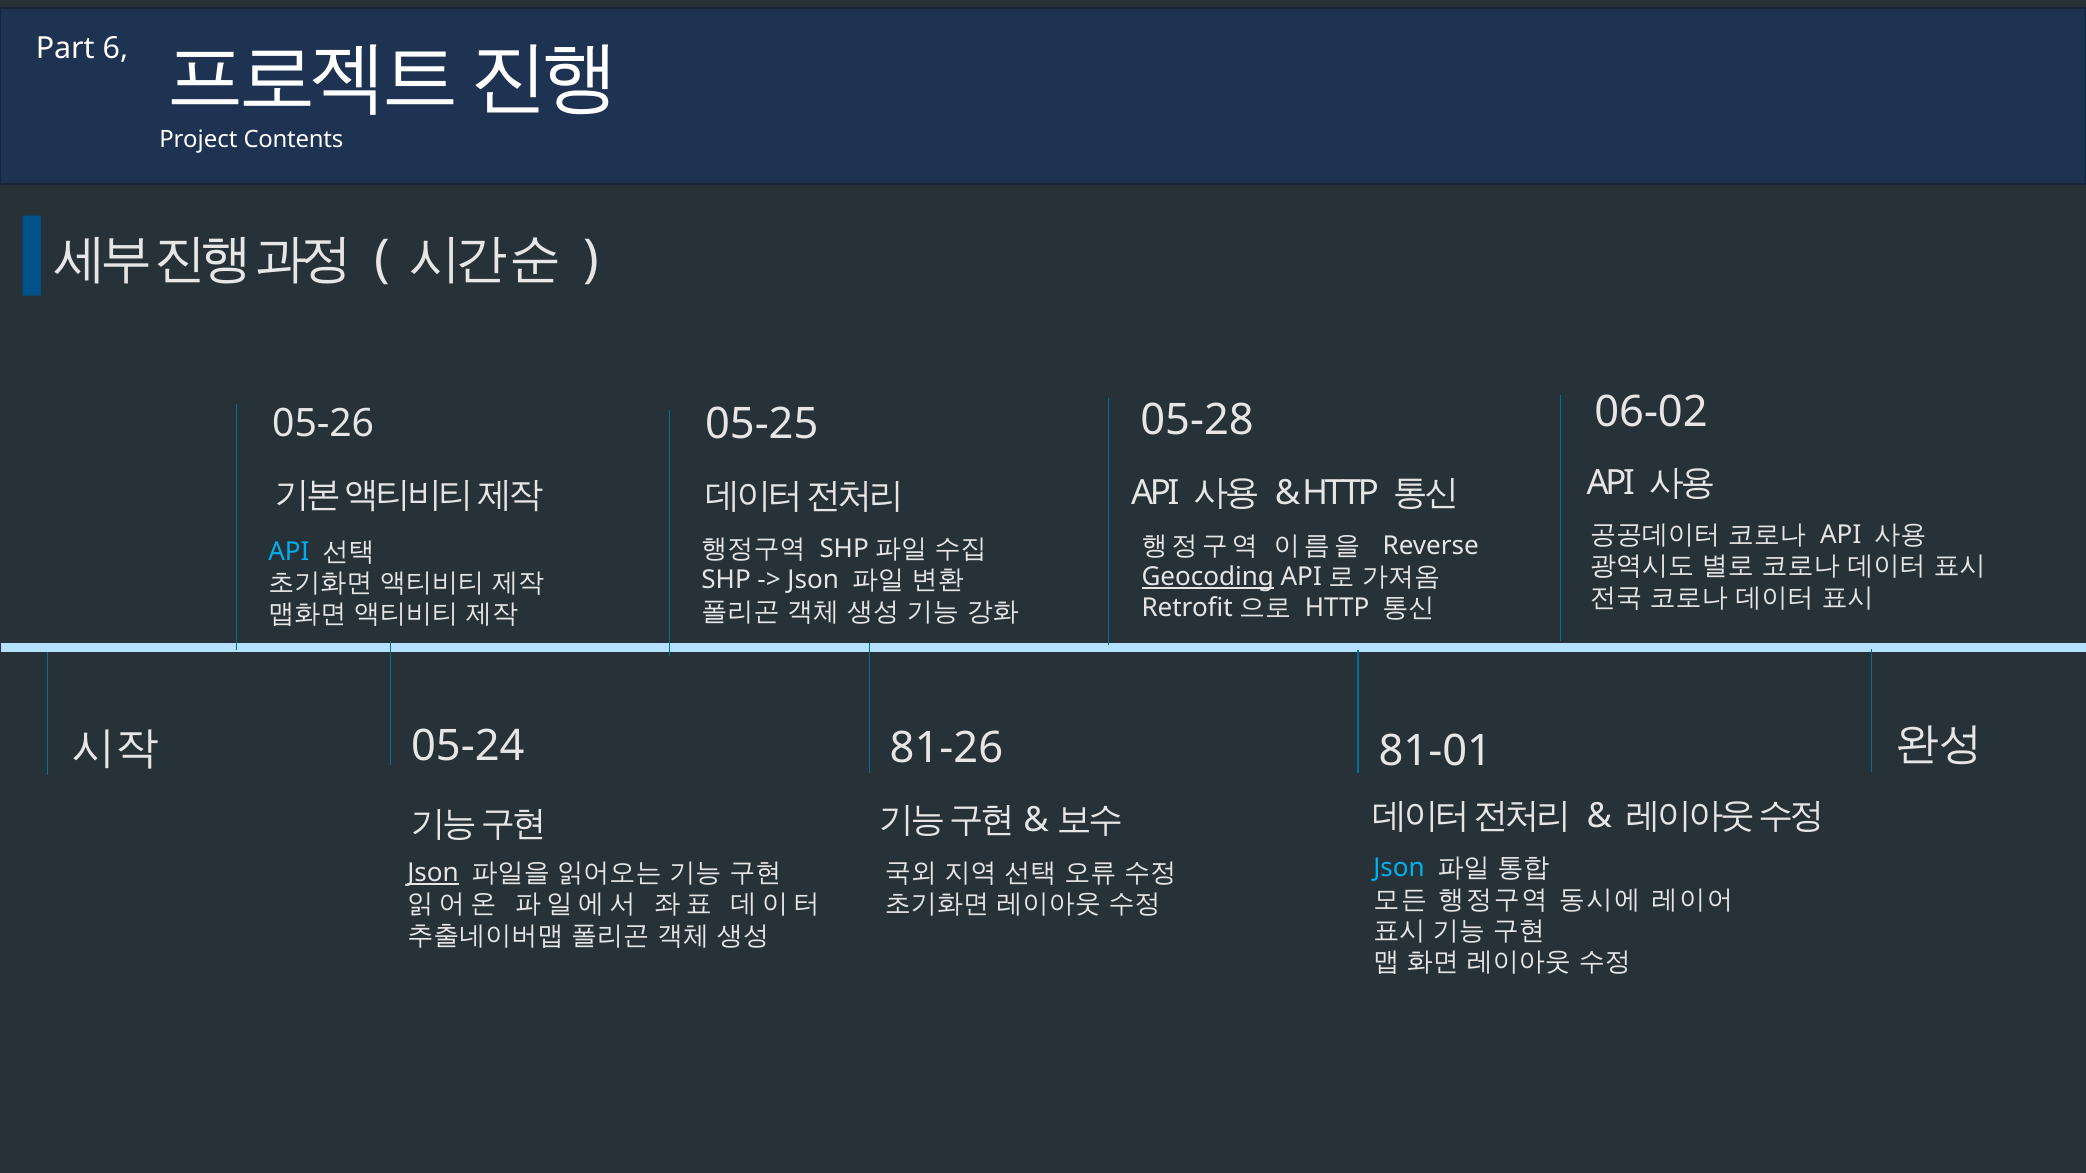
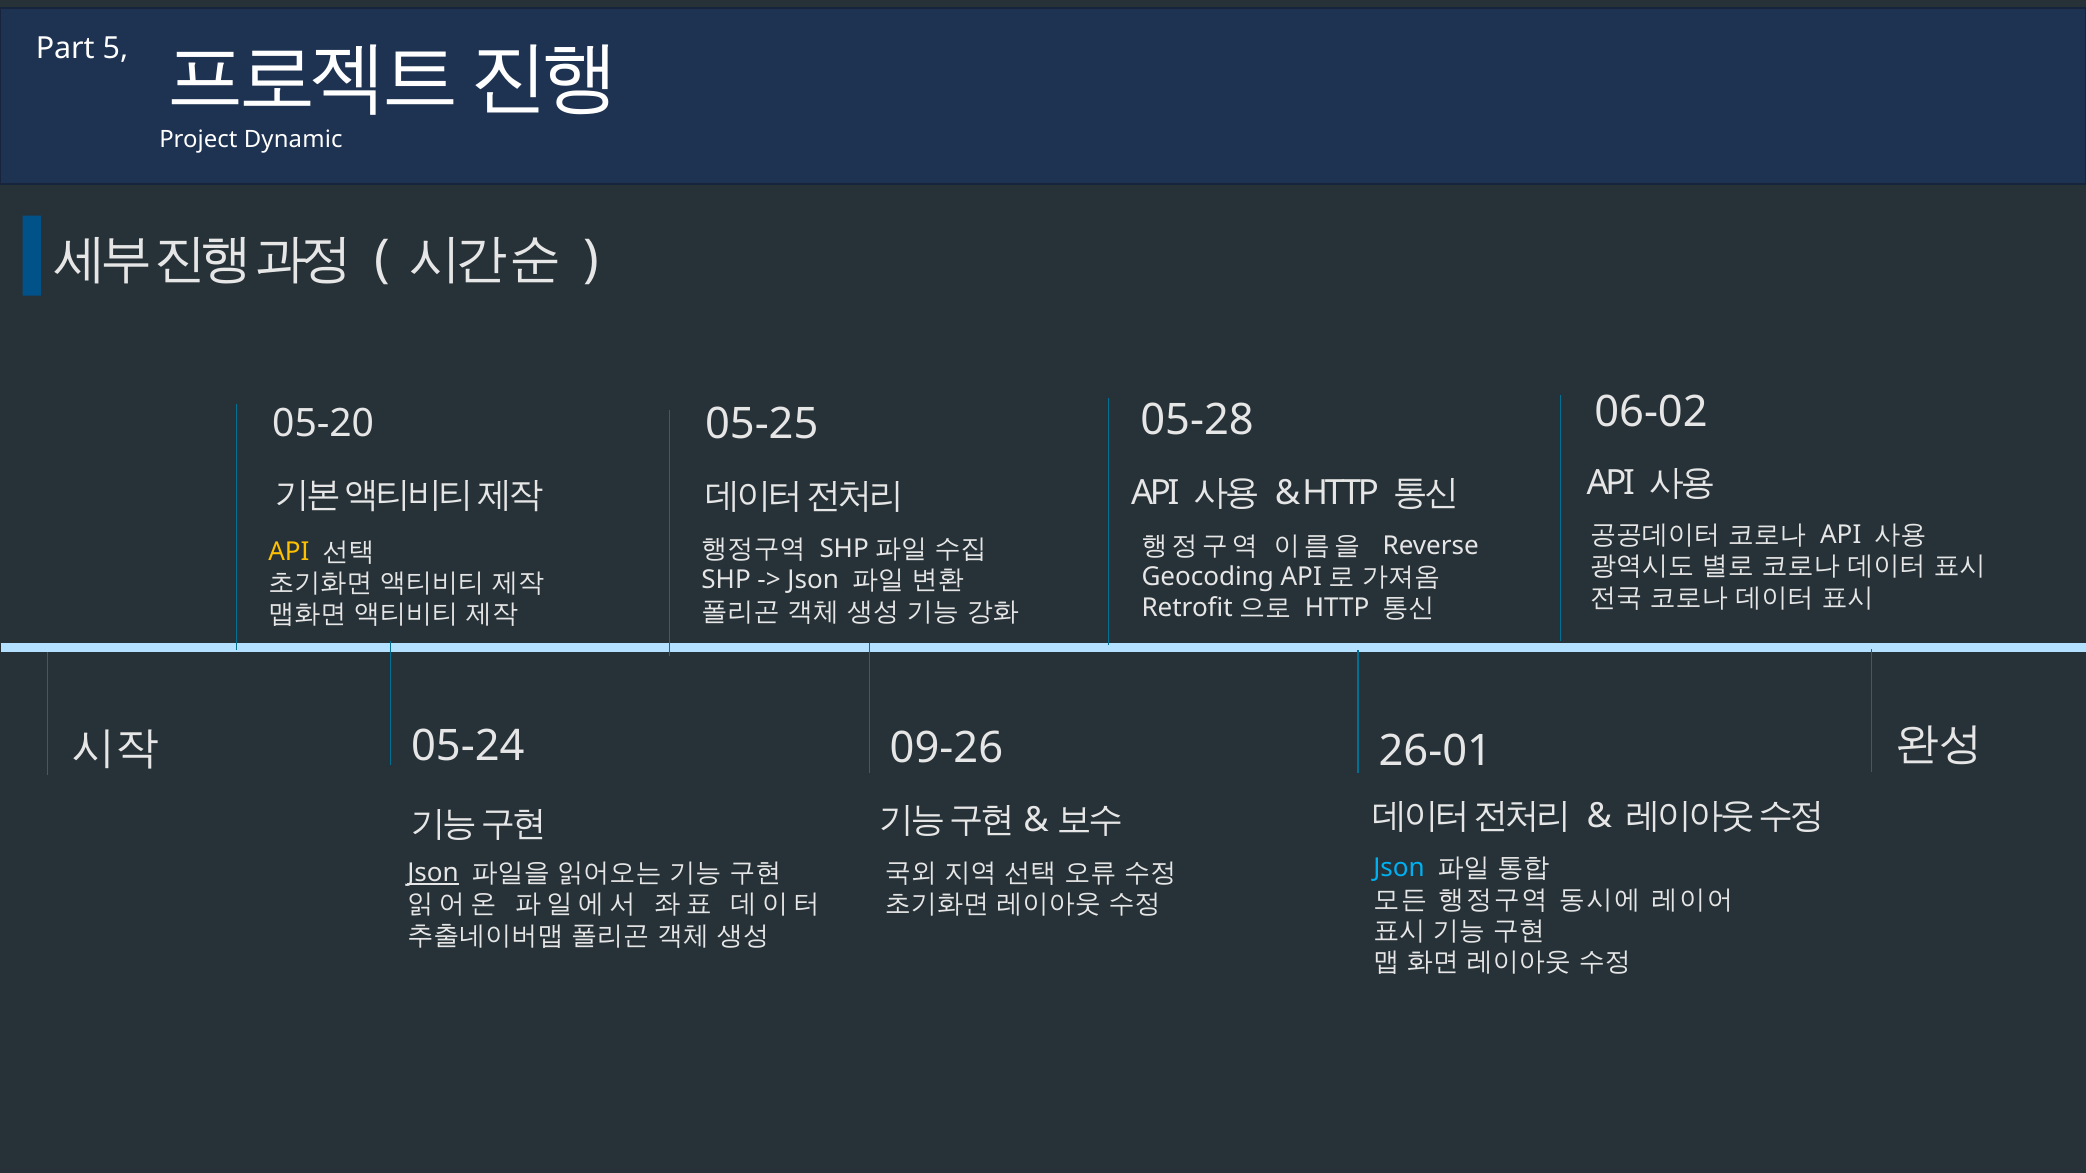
6: 6 -> 5 (116, 48)
Contents: Contents -> Dynamic (293, 139)
05-26: 05-26 -> 05-20 (323, 424)
API colour: light blue -> yellow (289, 552)
Geocoding underline: present -> none (1208, 577)
81-26: 81-26 -> 09-26 (946, 749)
81-01: 81-01 -> 26-01 (1435, 752)
